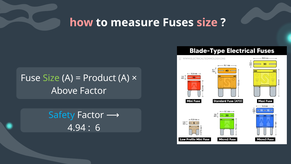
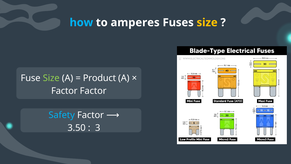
how colour: pink -> light blue (81, 22)
measure: measure -> amperes (135, 22)
size colour: pink -> yellow (207, 22)
Above: Above -> Factor (64, 91)
4.94: 4.94 -> 3.50 (77, 128)
6: 6 -> 3 (98, 128)
